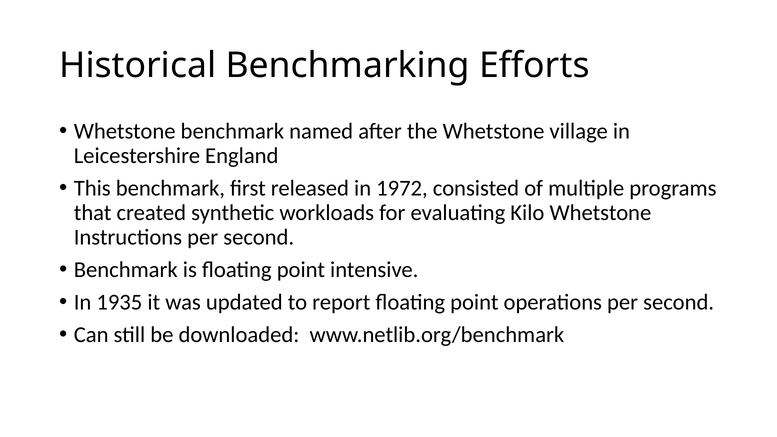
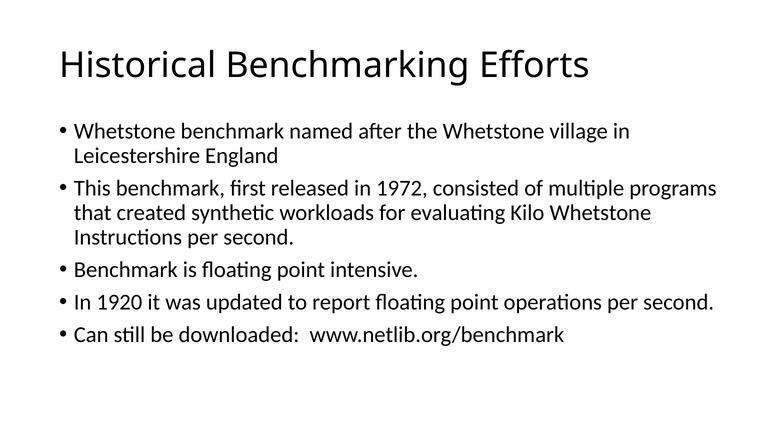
1935: 1935 -> 1920 (119, 302)
